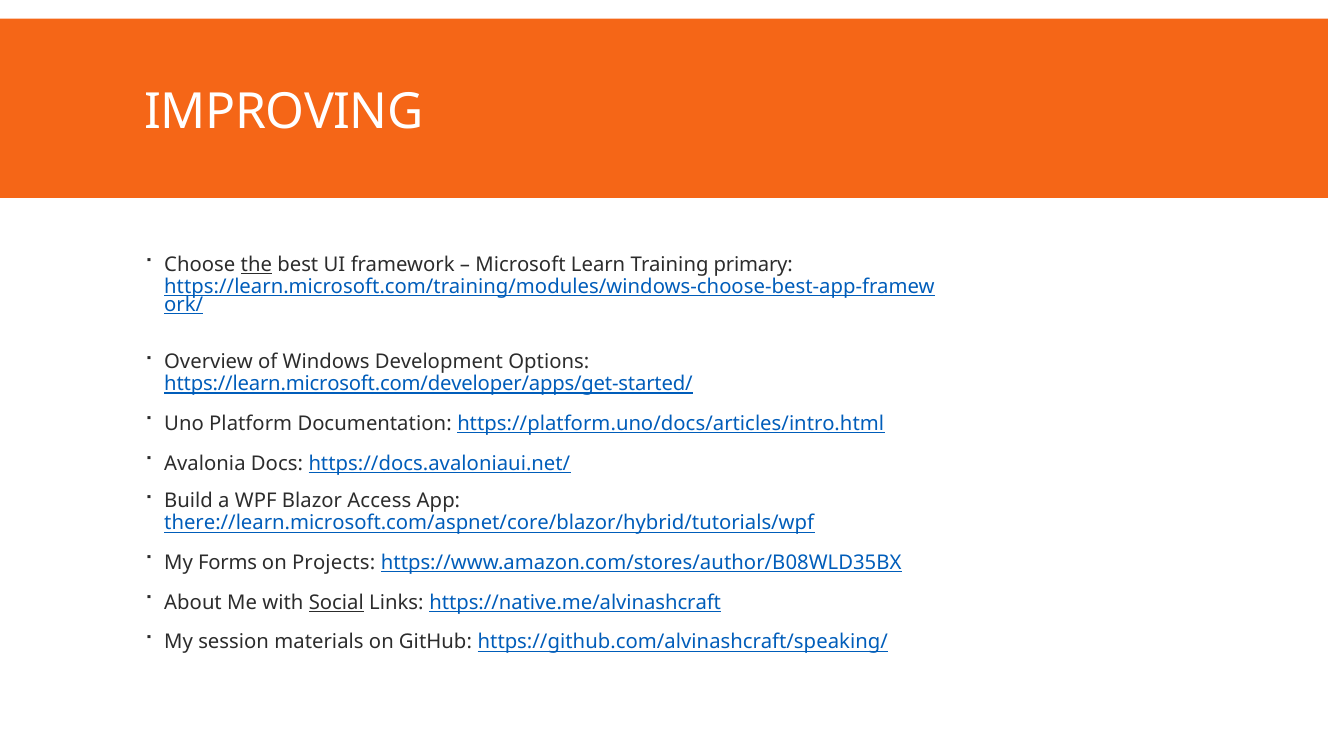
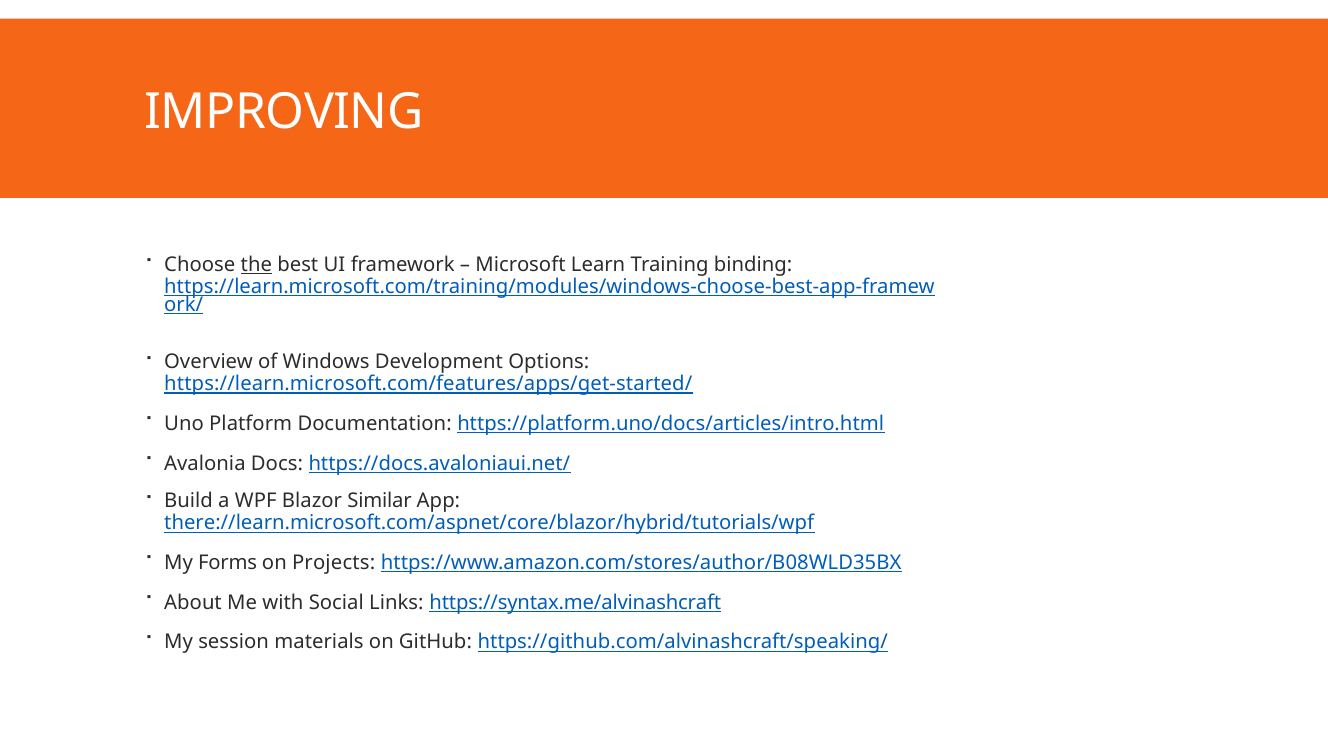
primary: primary -> binding (753, 265)
https://learn.microsoft.com/developer/apps/get-started/: https://learn.microsoft.com/developer/apps/get-started/ -> https://learn.microsoft.com/features/apps/get-started/ (428, 384)
Access: Access -> Similar (380, 501)
Social underline: present -> none (336, 602)
https://native.me/alvinashcraft: https://native.me/alvinashcraft -> https://syntax.me/alvinashcraft (575, 602)
